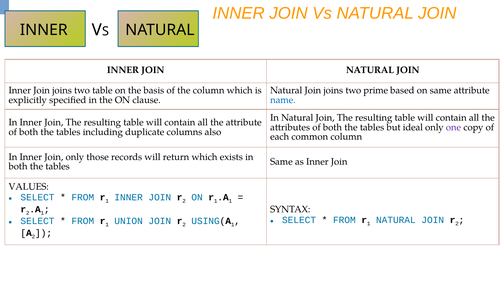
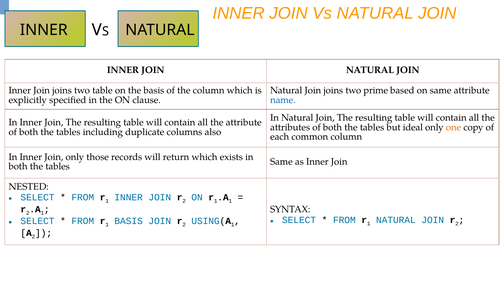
one colour: purple -> orange (453, 127)
VALUES: VALUES -> NESTED (29, 186)
UNION: UNION -> BASIS (129, 221)
